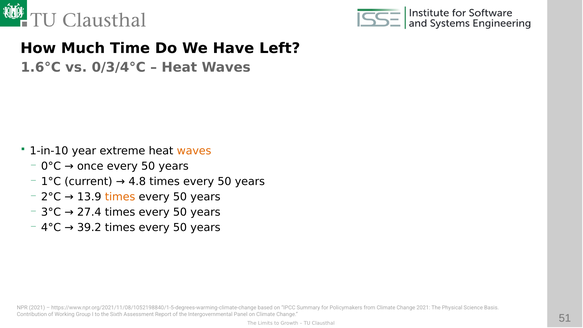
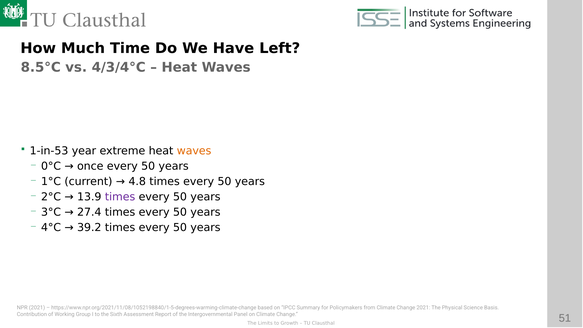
1.6°C: 1.6°C -> 8.5°C (41, 67)
0/3/4°C: 0/3/4°C -> 4/3/4°C (119, 67)
1-in-10: 1-in-10 -> 1-in-53 (49, 151)
times colour: orange -> purple (120, 197)
